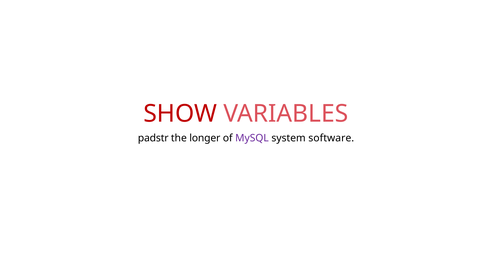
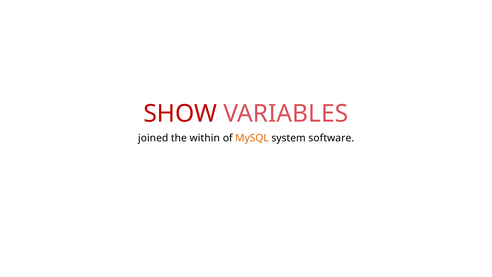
padstr: padstr -> joined (153, 138)
longer: longer -> within (205, 138)
MySQL colour: purple -> orange (252, 138)
